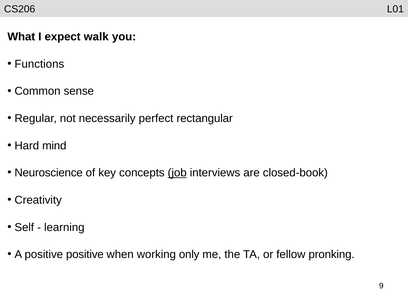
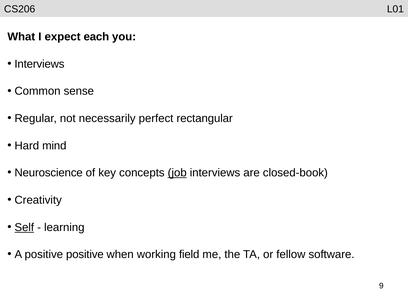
walk: walk -> each (96, 37)
Functions: Functions -> Interviews (39, 64)
Self underline: none -> present (24, 227)
only: only -> field (189, 255)
pronking: pronking -> software (332, 255)
